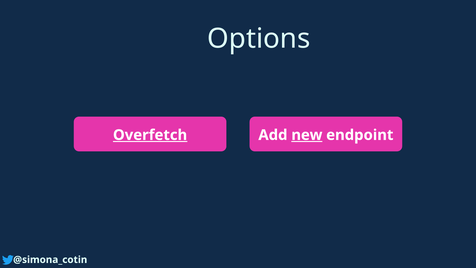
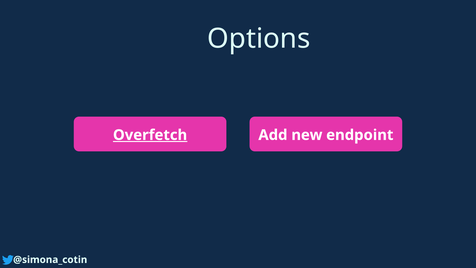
new underline: present -> none (307, 135)
